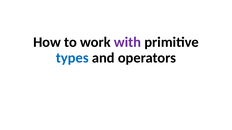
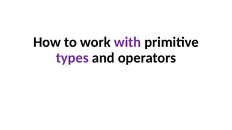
types colour: blue -> purple (72, 58)
